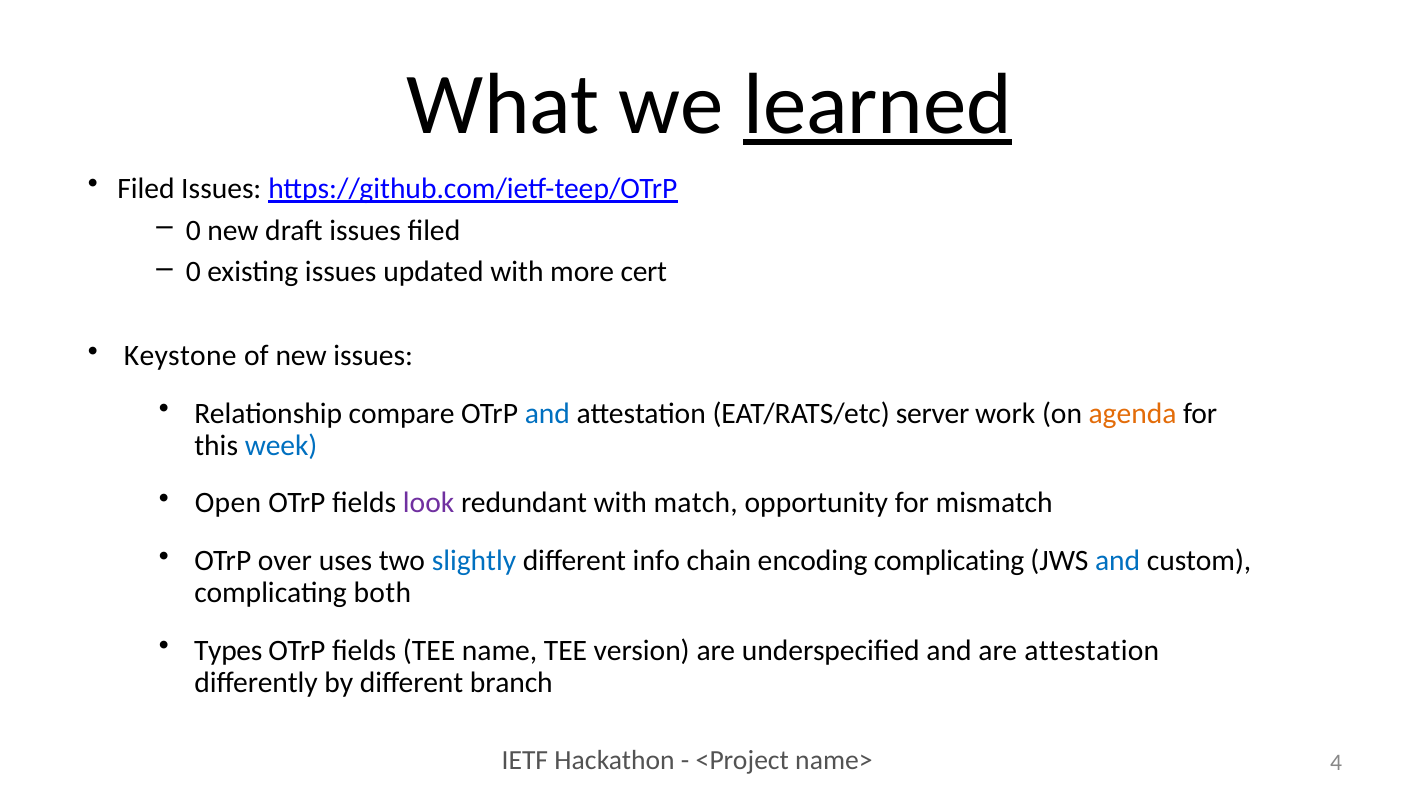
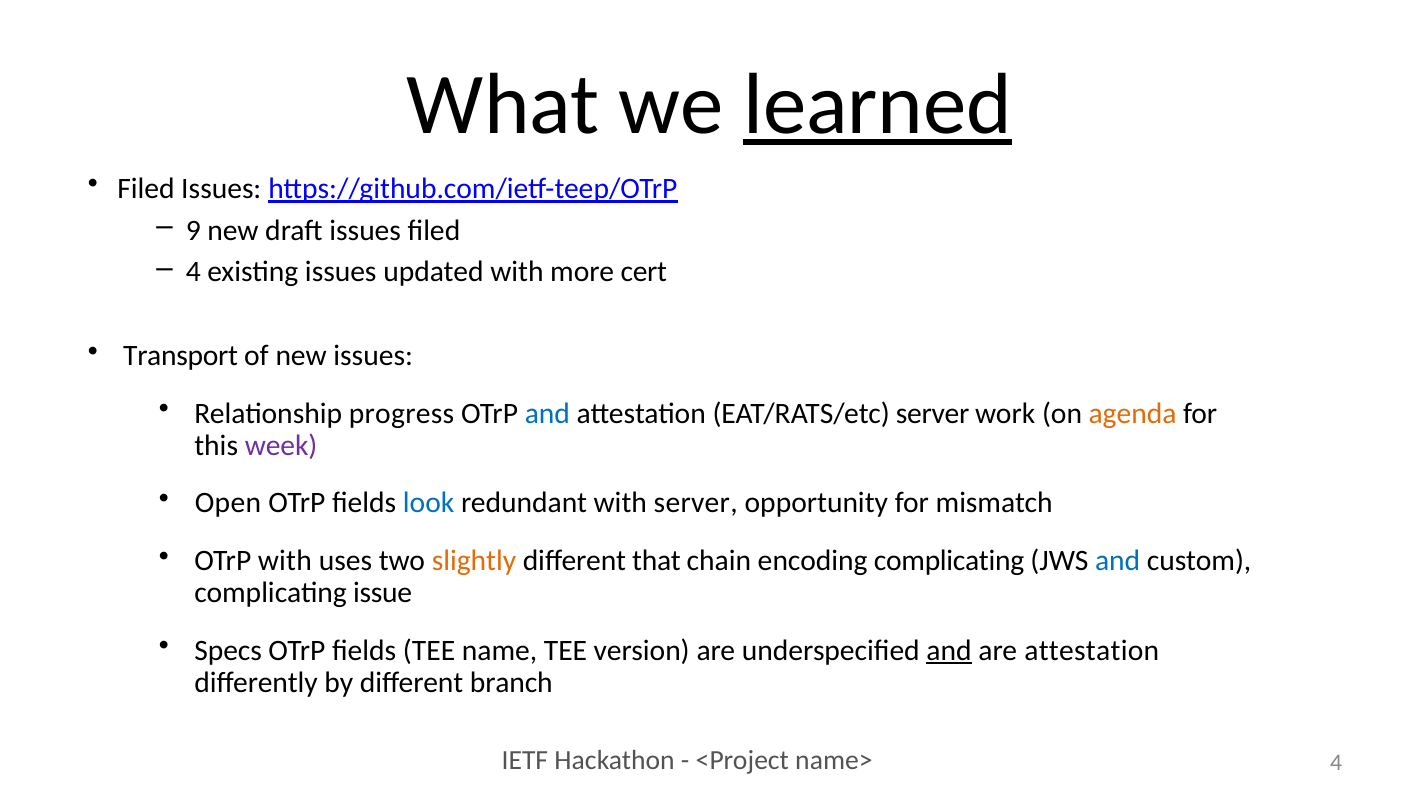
0: 0 -> 9 (193, 230)
0: 0 -> 4 (193, 272)
Keystone: Keystone -> Transport (181, 356)
compare: compare -> progress (402, 413)
week colour: blue -> purple (281, 445)
look colour: purple -> blue (429, 503)
with match: match -> server (696, 503)
OTrP over: over -> with (285, 561)
slightly colour: blue -> orange (474, 561)
info: info -> that (657, 561)
both: both -> issue (383, 593)
Types: Types -> Specs (228, 650)
and underline: none -> present (949, 650)
